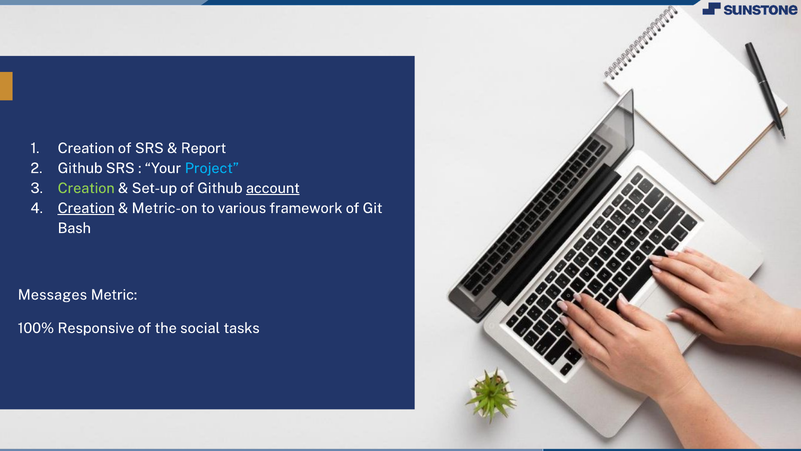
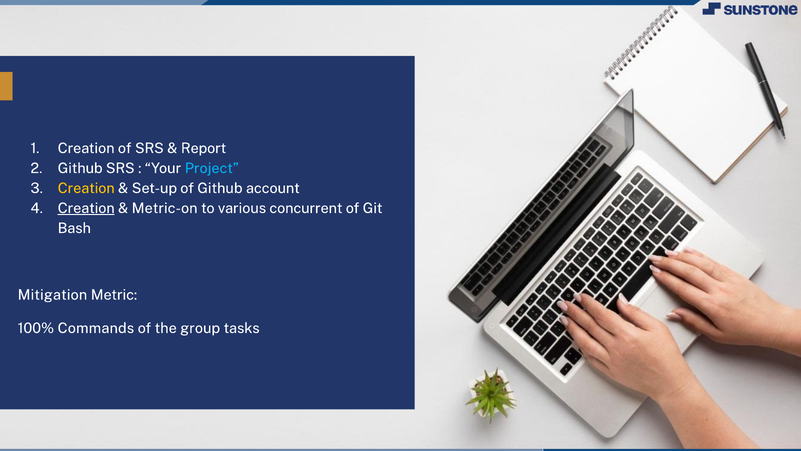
Creation colour: light green -> yellow (86, 188)
account underline: present -> none (273, 188)
framework: framework -> concurrent (306, 208)
Messages: Messages -> Mitigation (52, 295)
Responsive: Responsive -> Commands (96, 328)
social: social -> group (200, 328)
